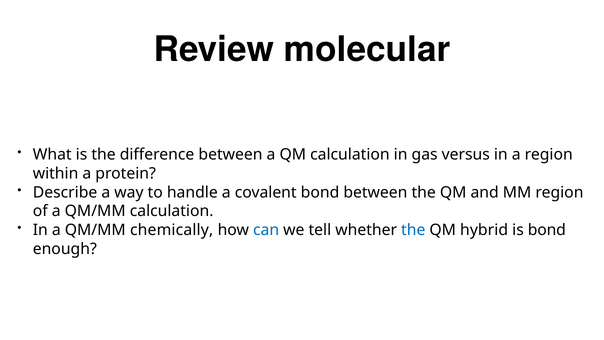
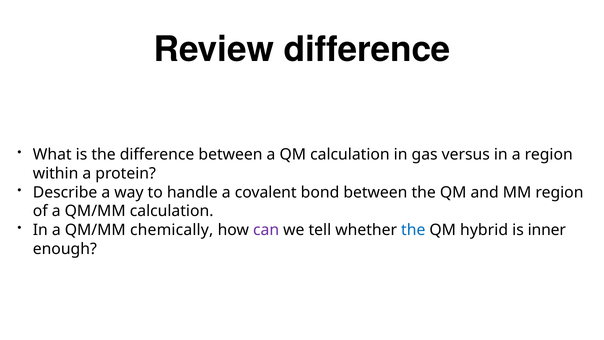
Review molecular: molecular -> difference (367, 50)
can colour: blue -> purple (266, 230)
is bond: bond -> inner (547, 230)
